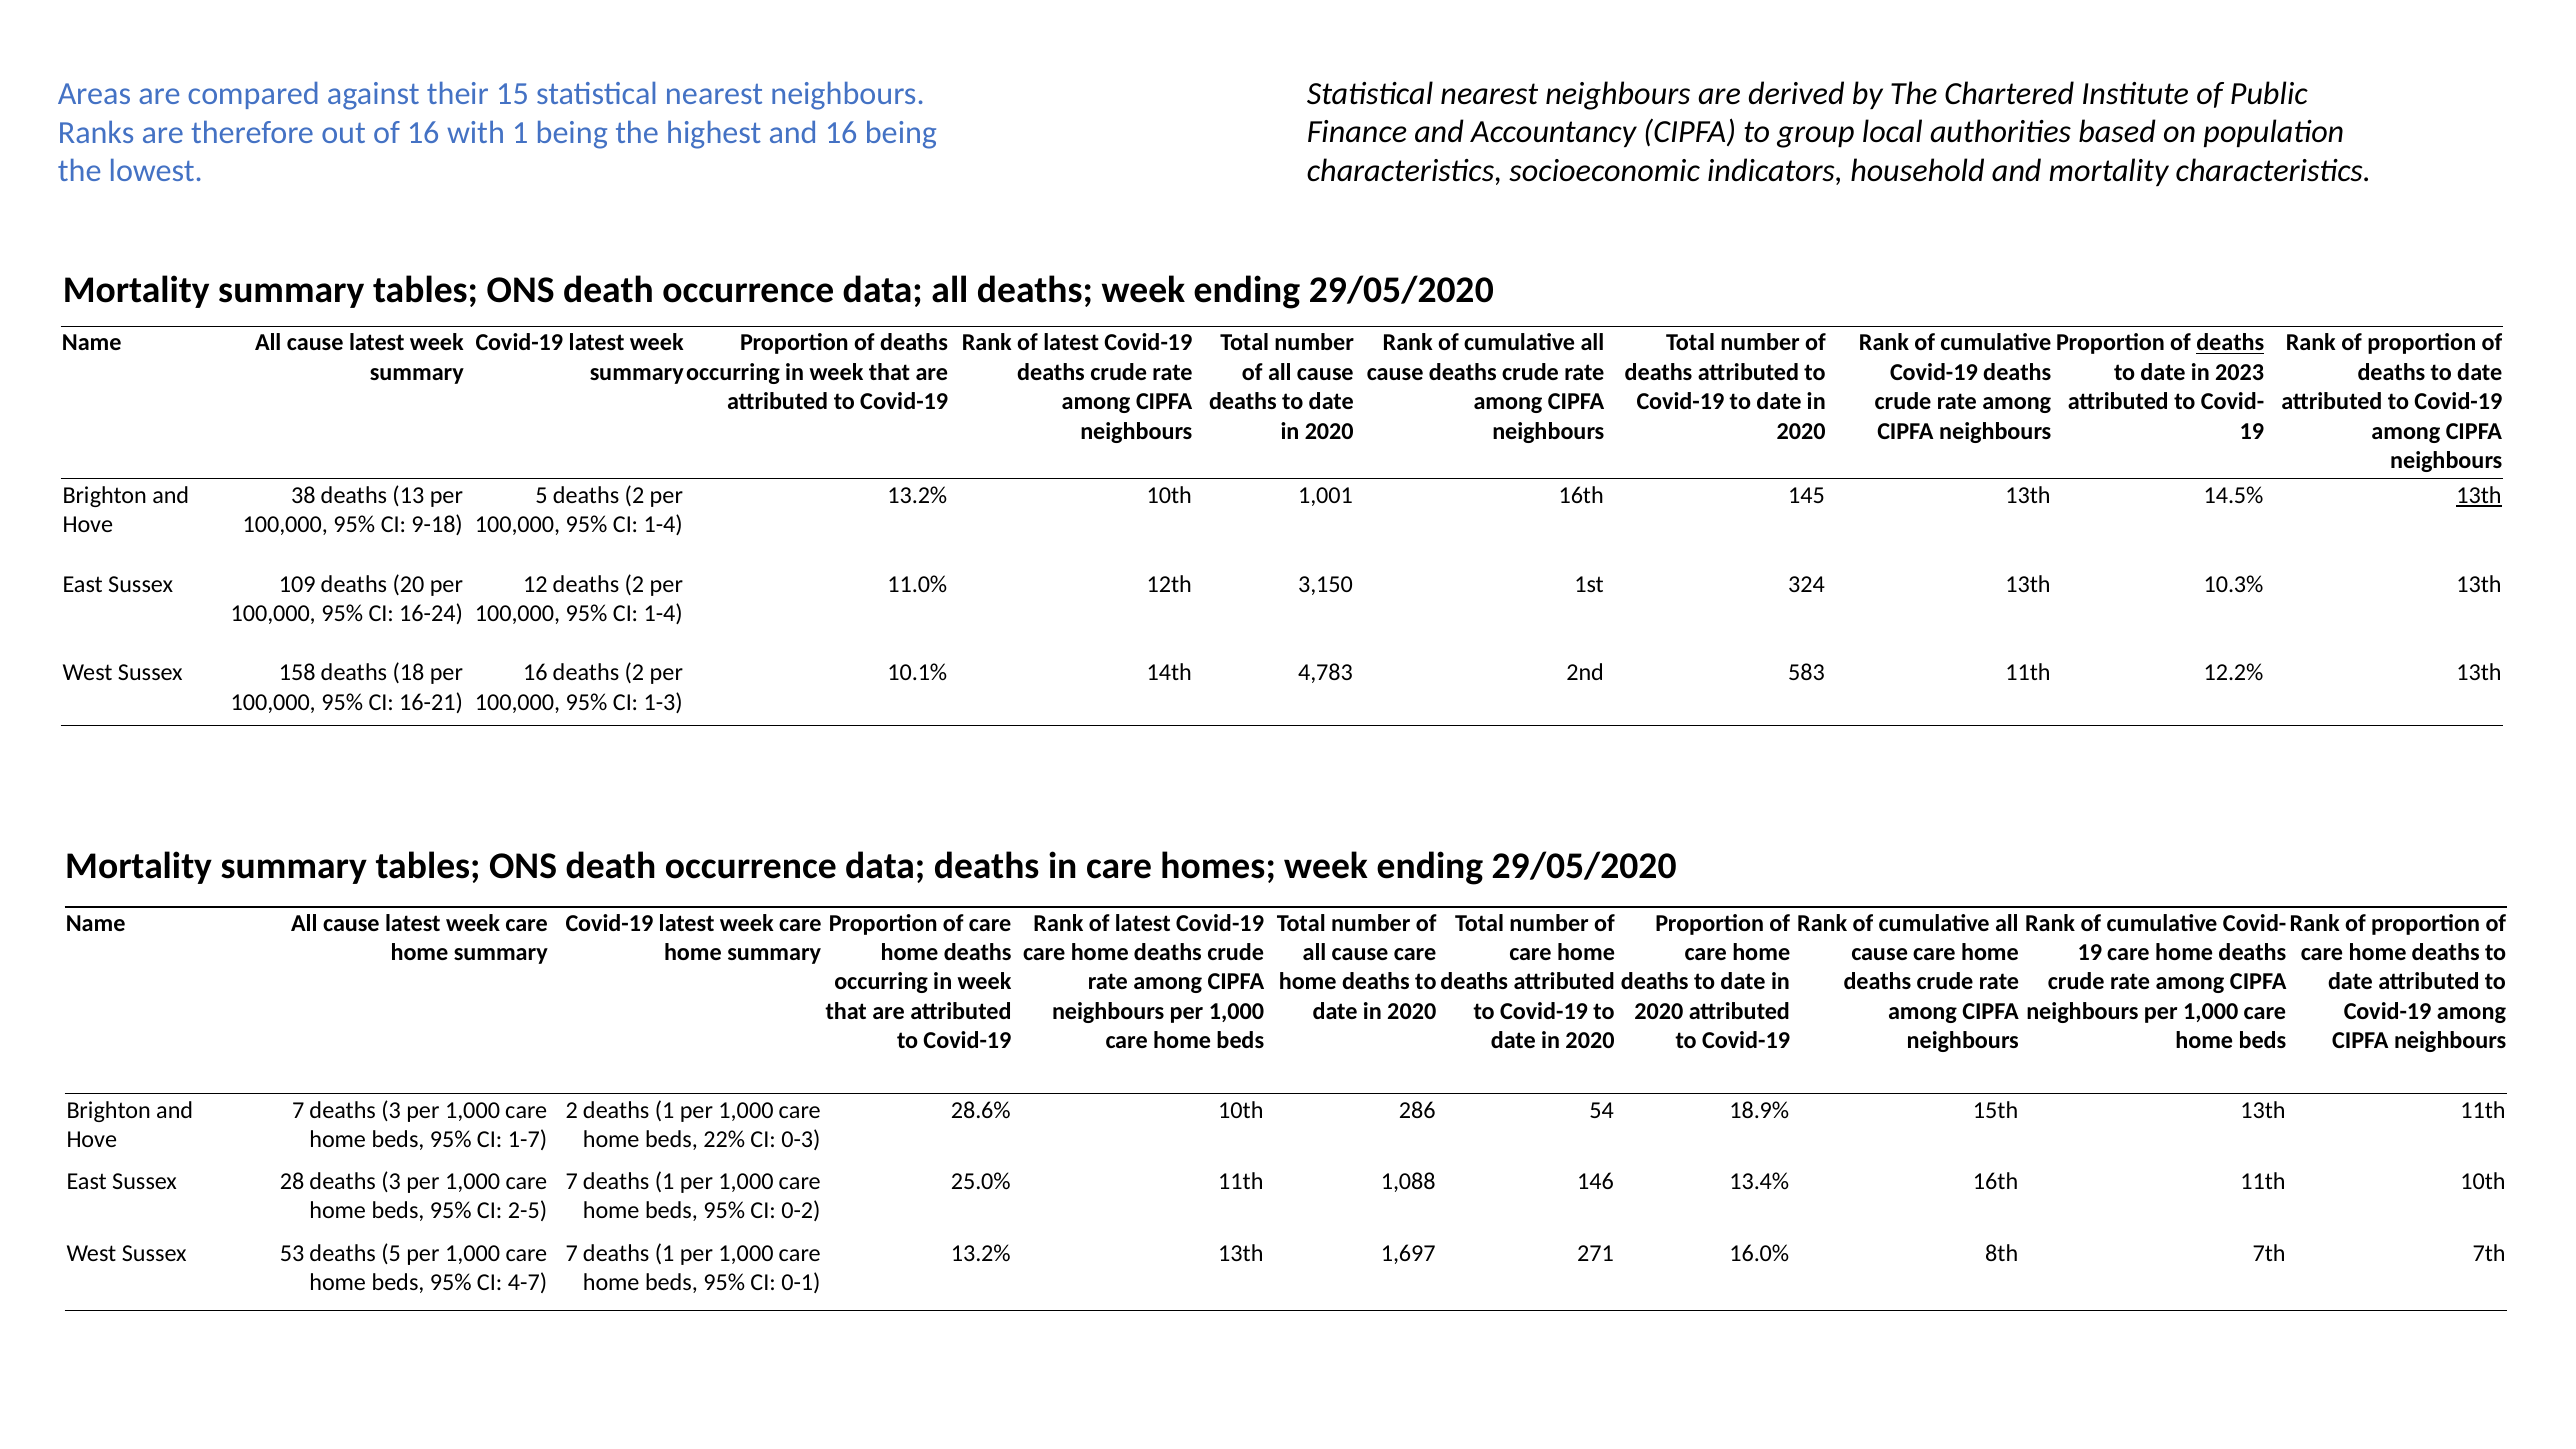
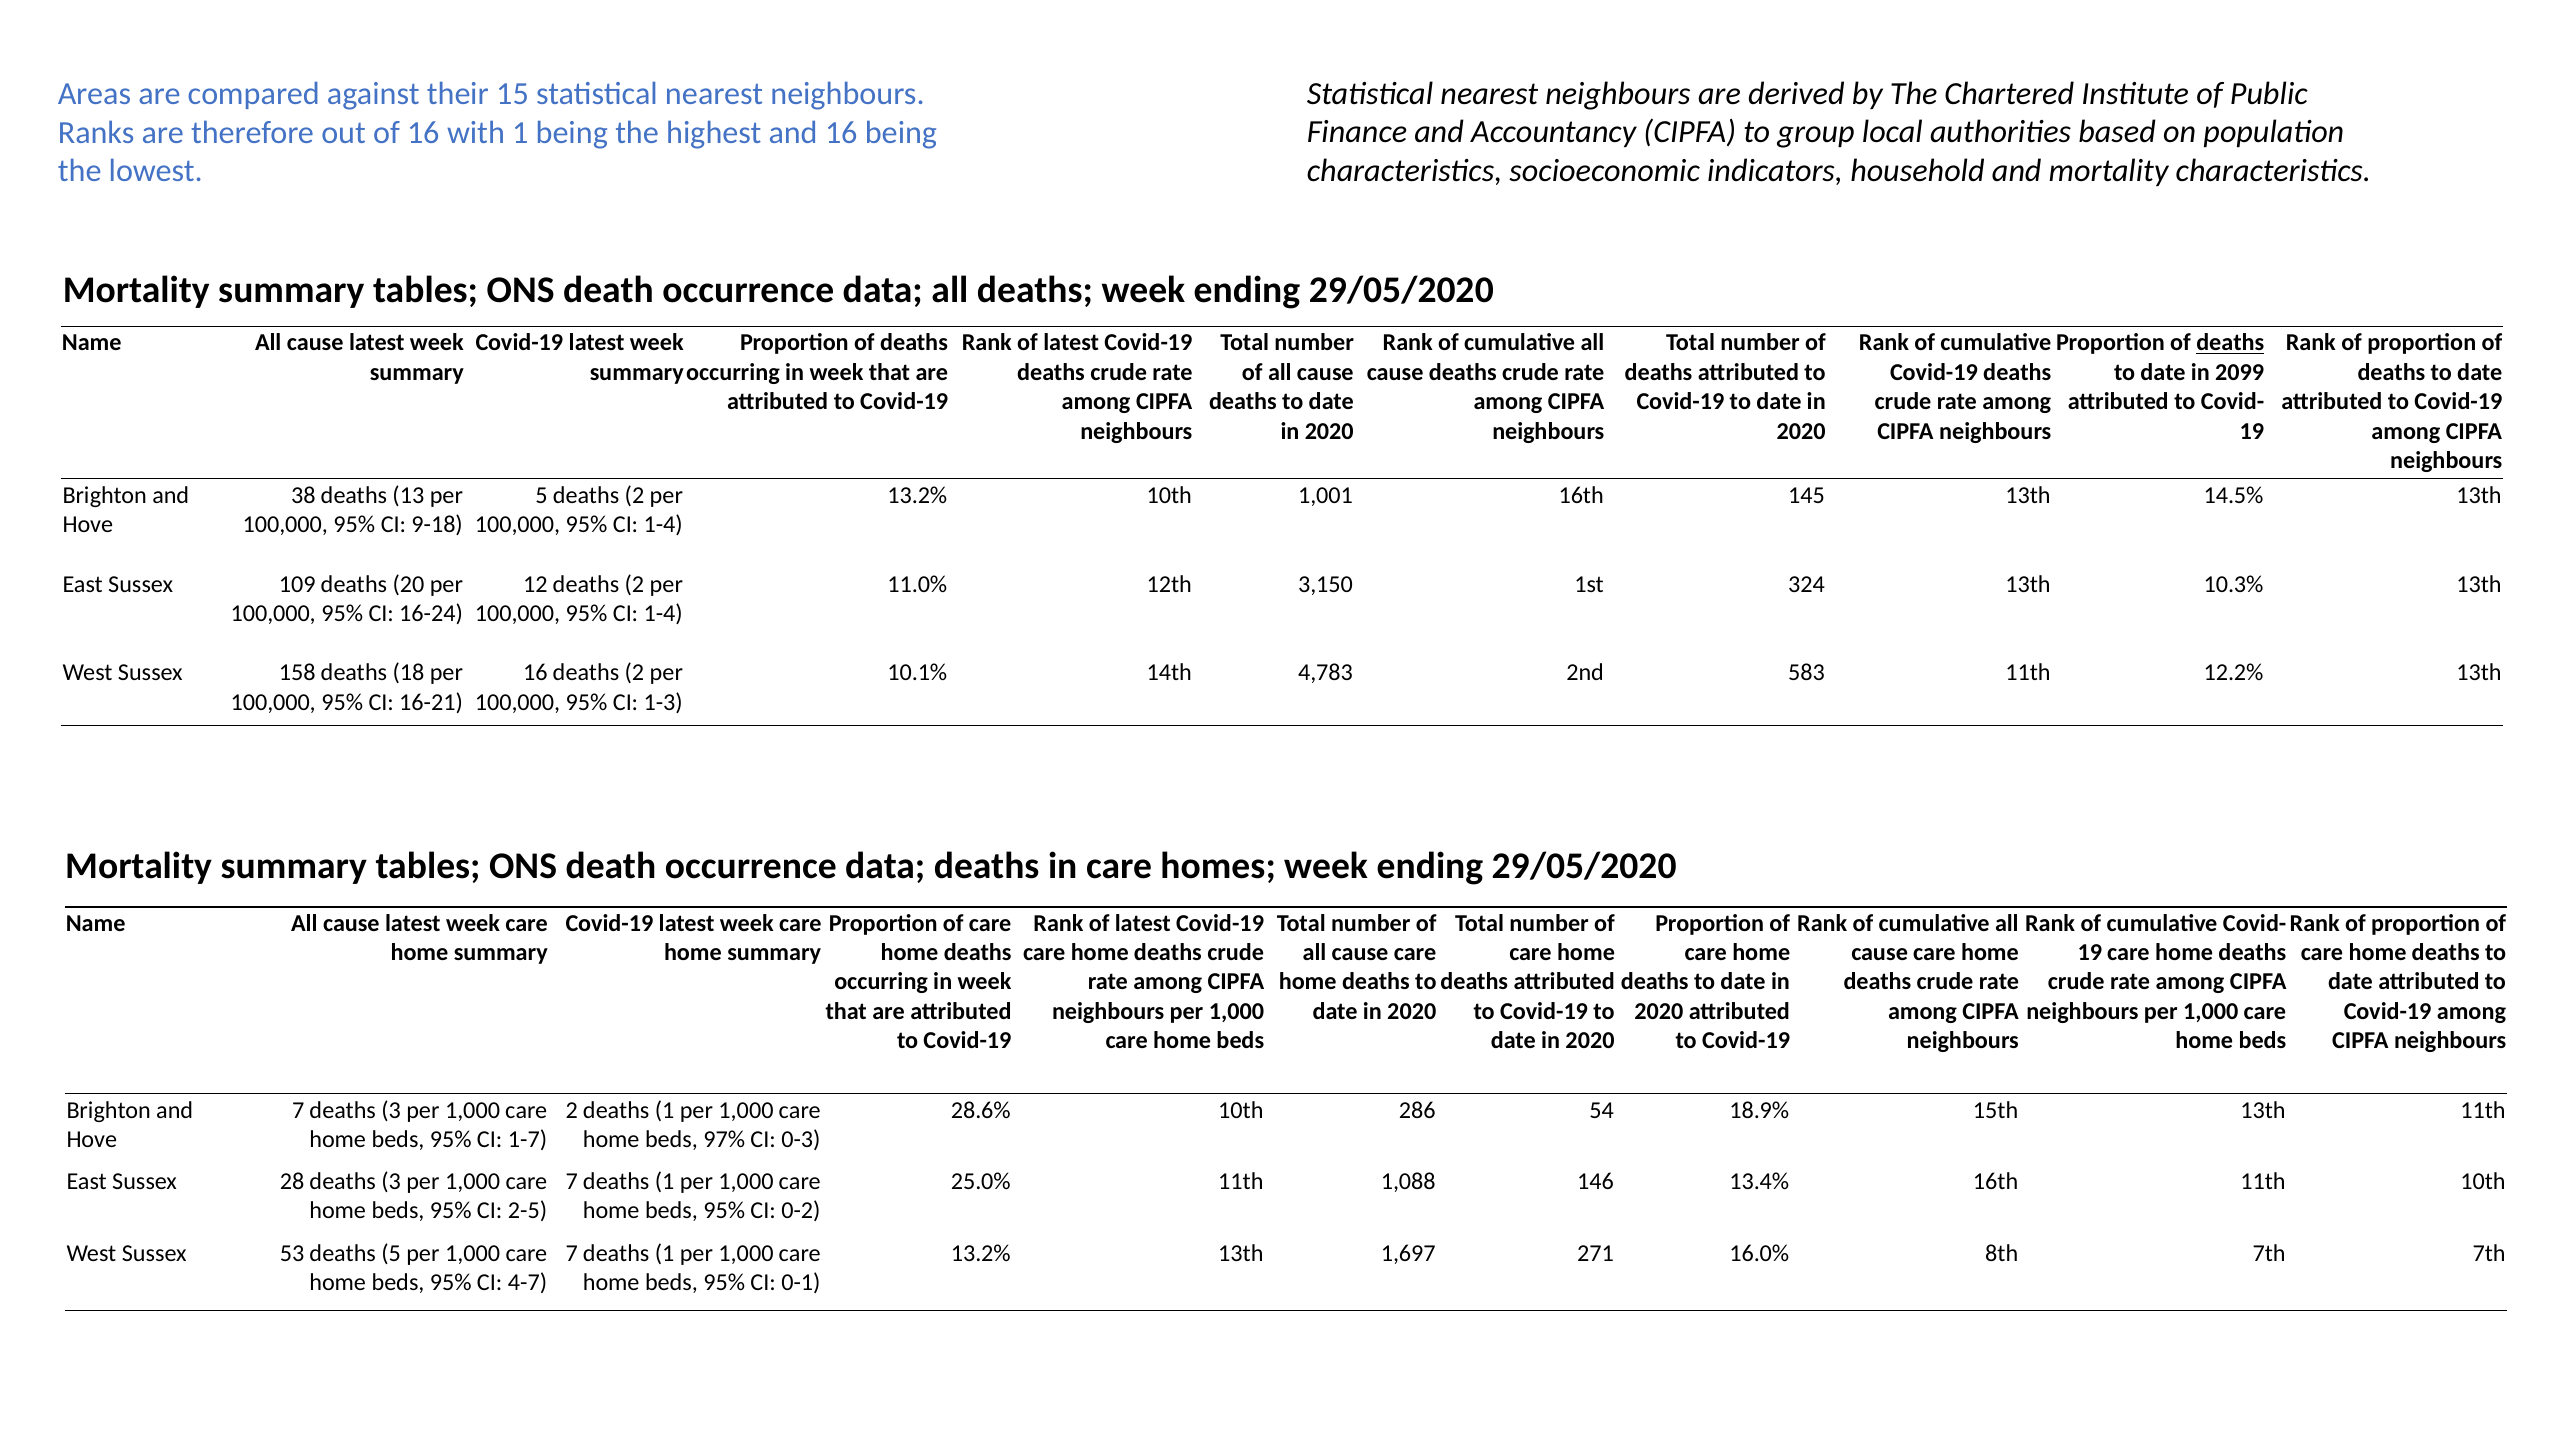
2023: 2023 -> 2099 (2240, 372)
13th underline: present -> none (2479, 496)
22%: 22% -> 97% (724, 1140)
